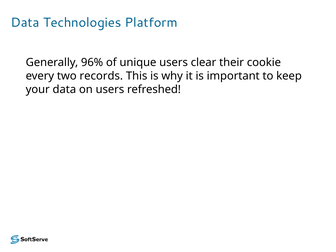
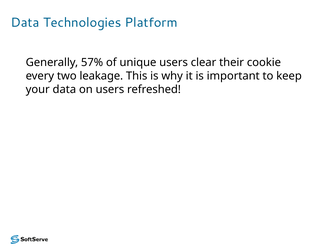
96%: 96% -> 57% (92, 62)
records: records -> leakage (101, 76)
